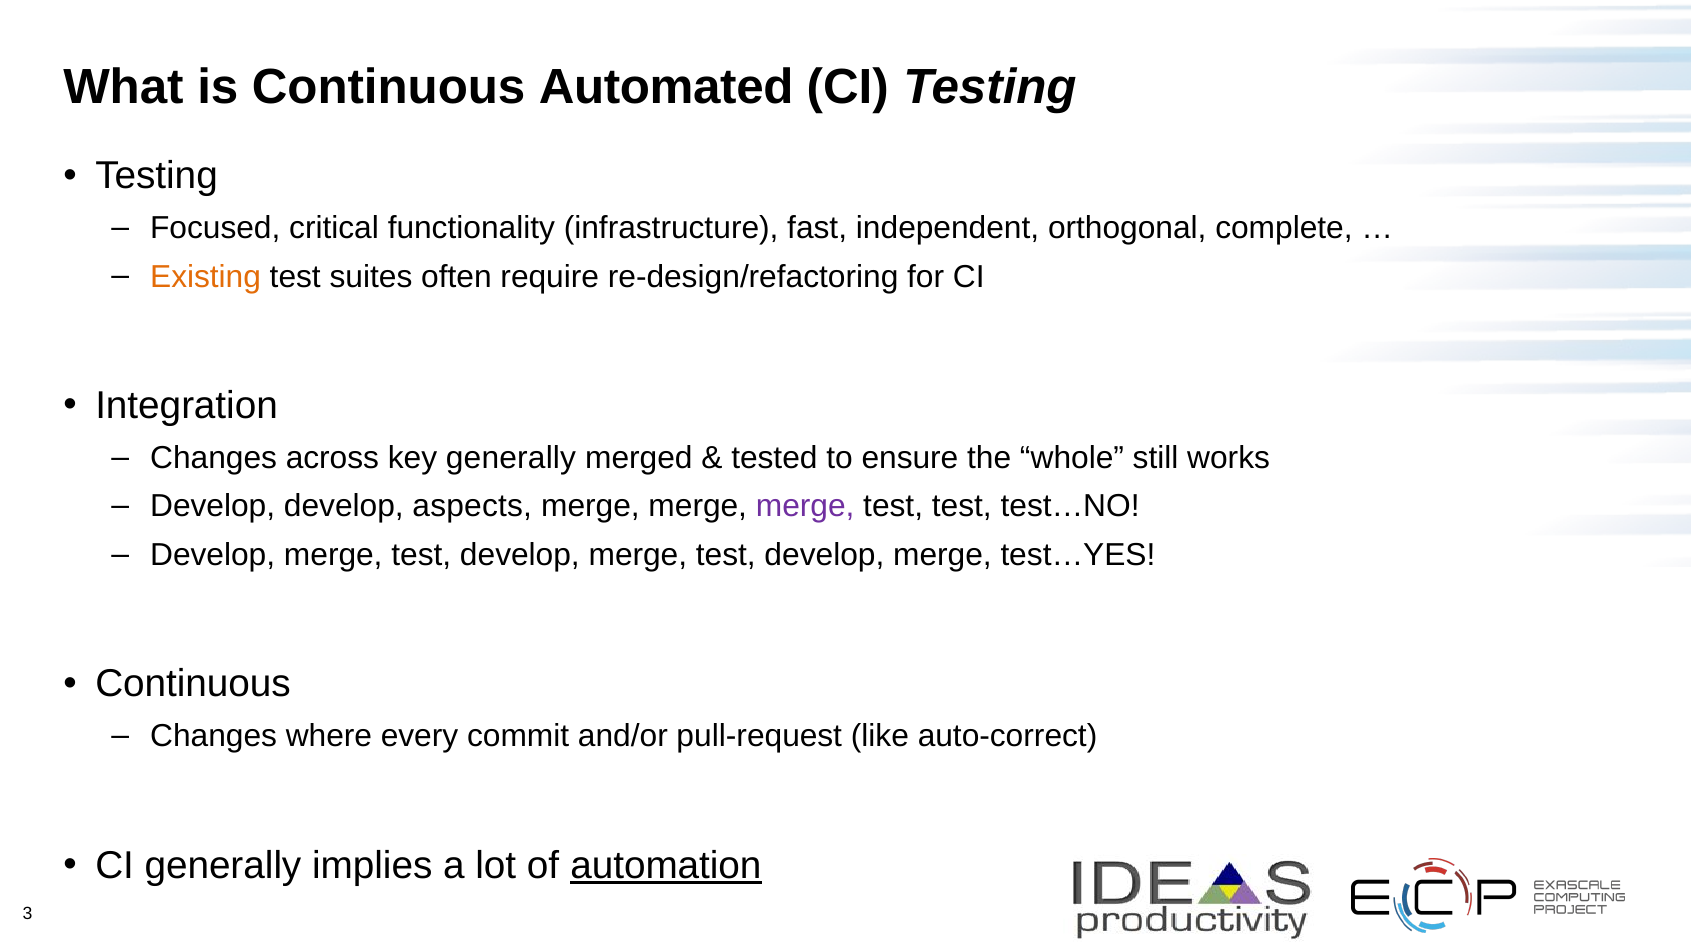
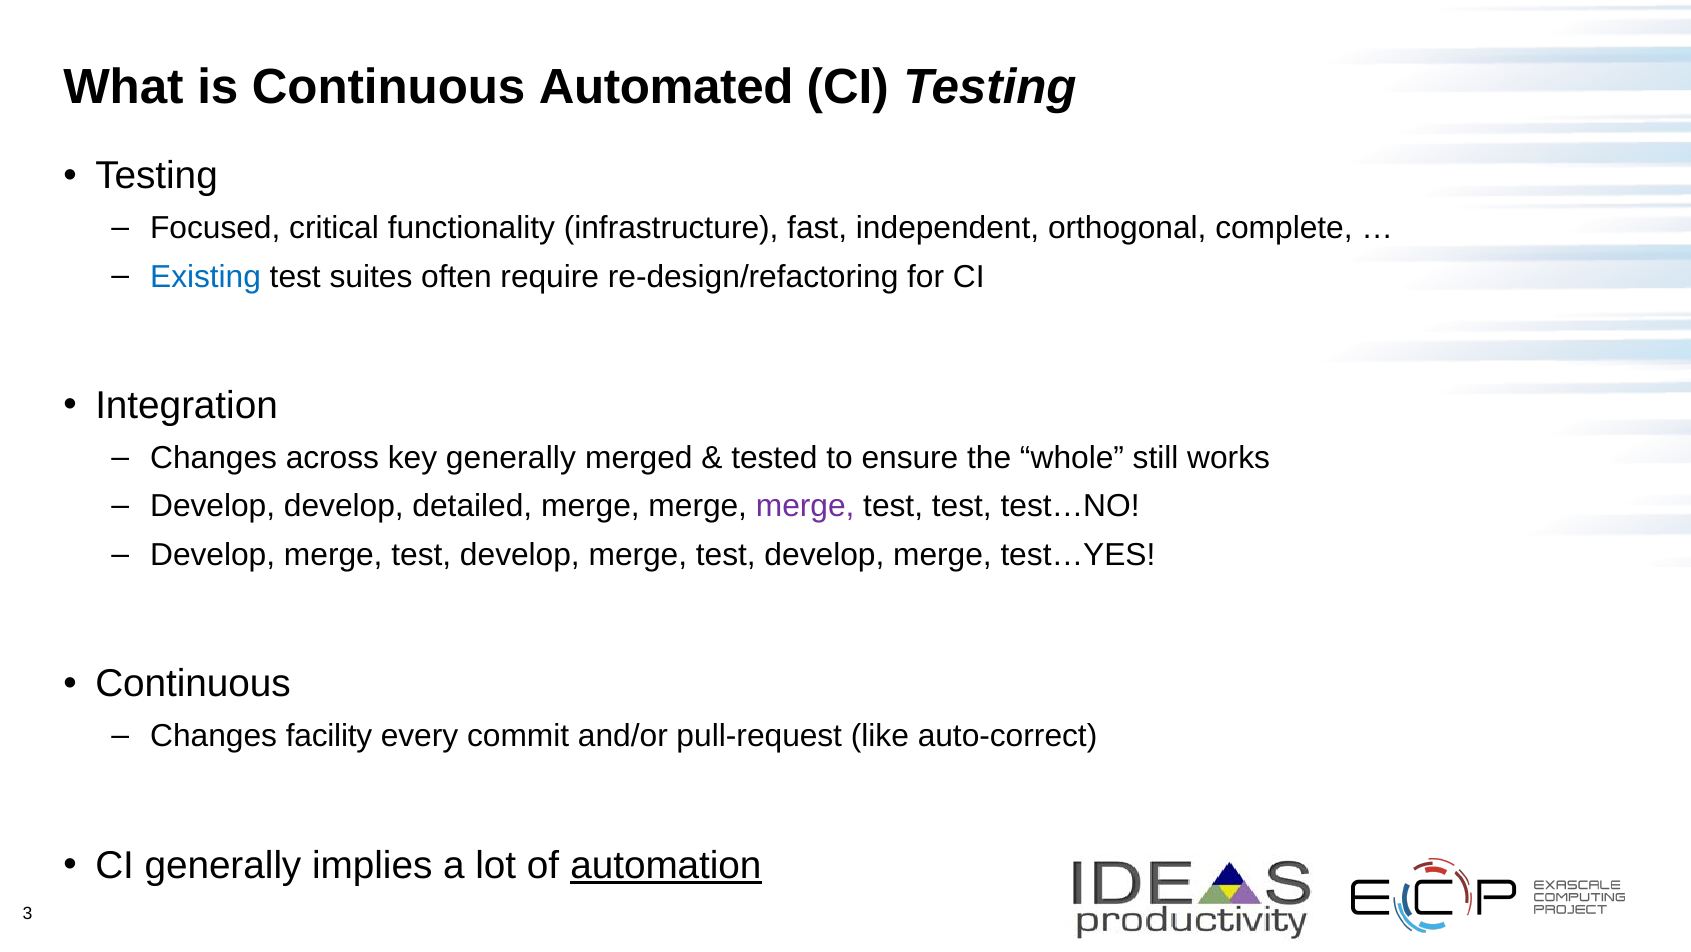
Existing colour: orange -> blue (206, 276)
aspects: aspects -> detailed (472, 506)
where: where -> facility (329, 736)
